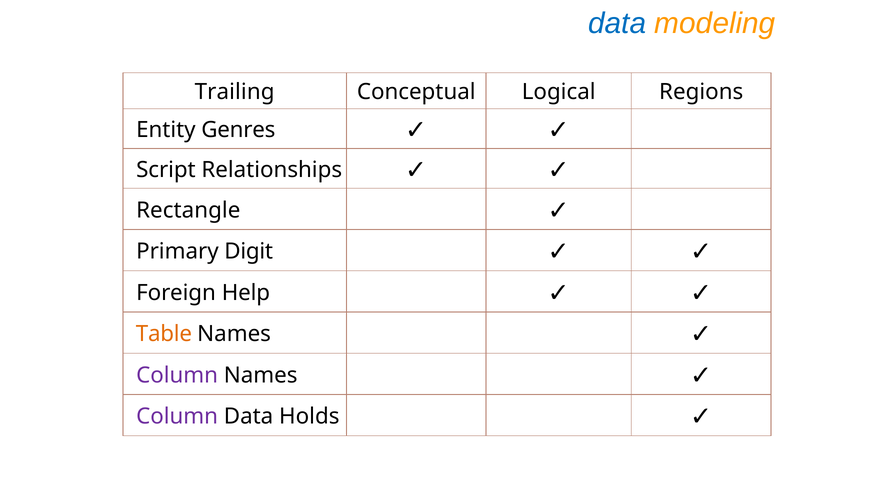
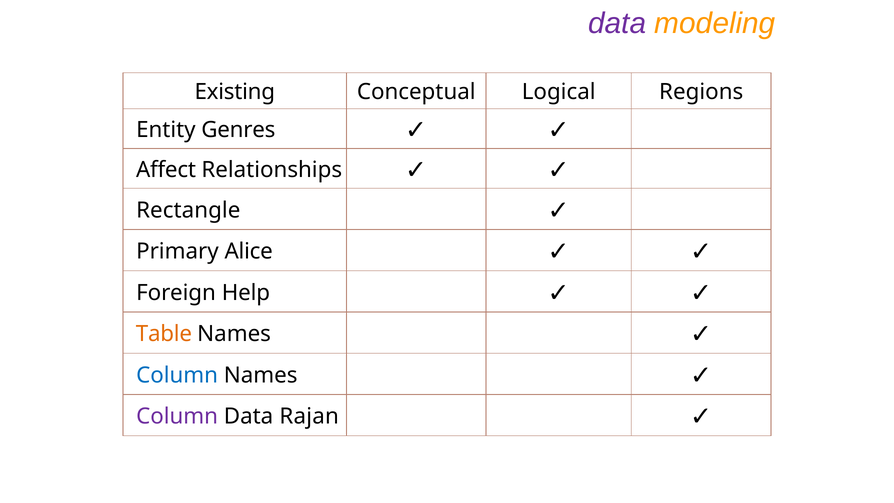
data colour: blue -> purple (617, 23)
Trailing: Trailing -> Existing (235, 92)
Script: Script -> Affect (166, 170)
Digit: Digit -> Alice (249, 251)
Column colour: purple -> blue (177, 375)
Holds: Holds -> Rajan (309, 416)
